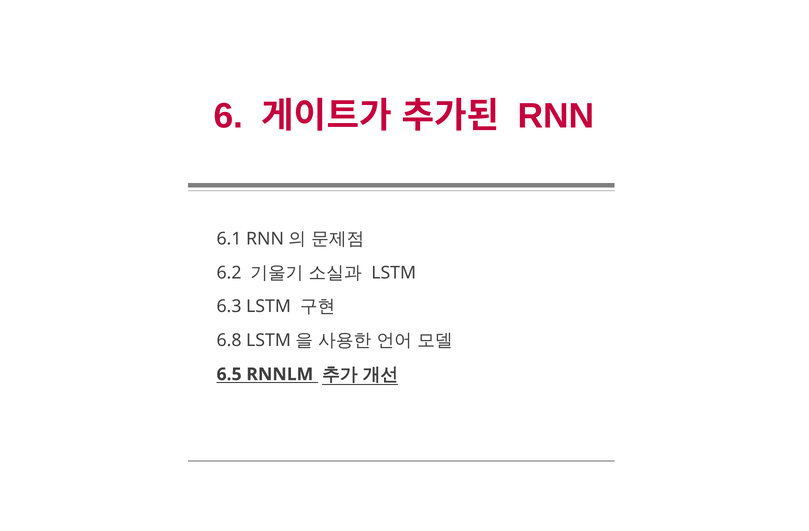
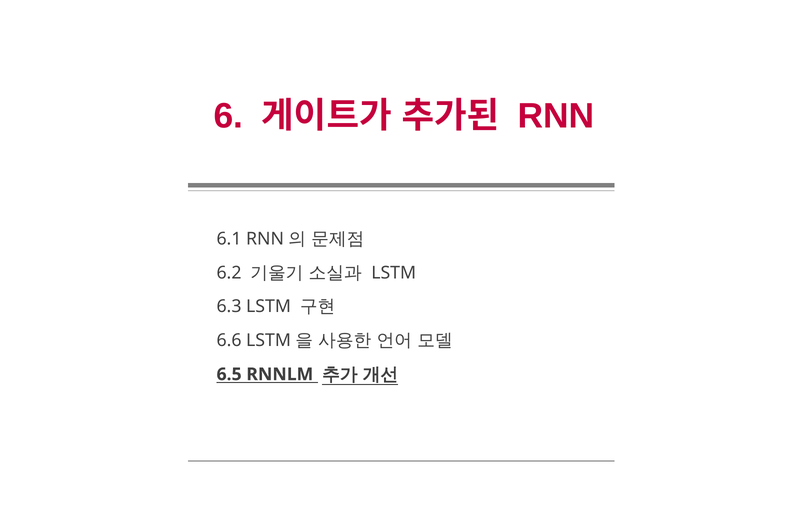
6.8: 6.8 -> 6.6 (229, 341)
